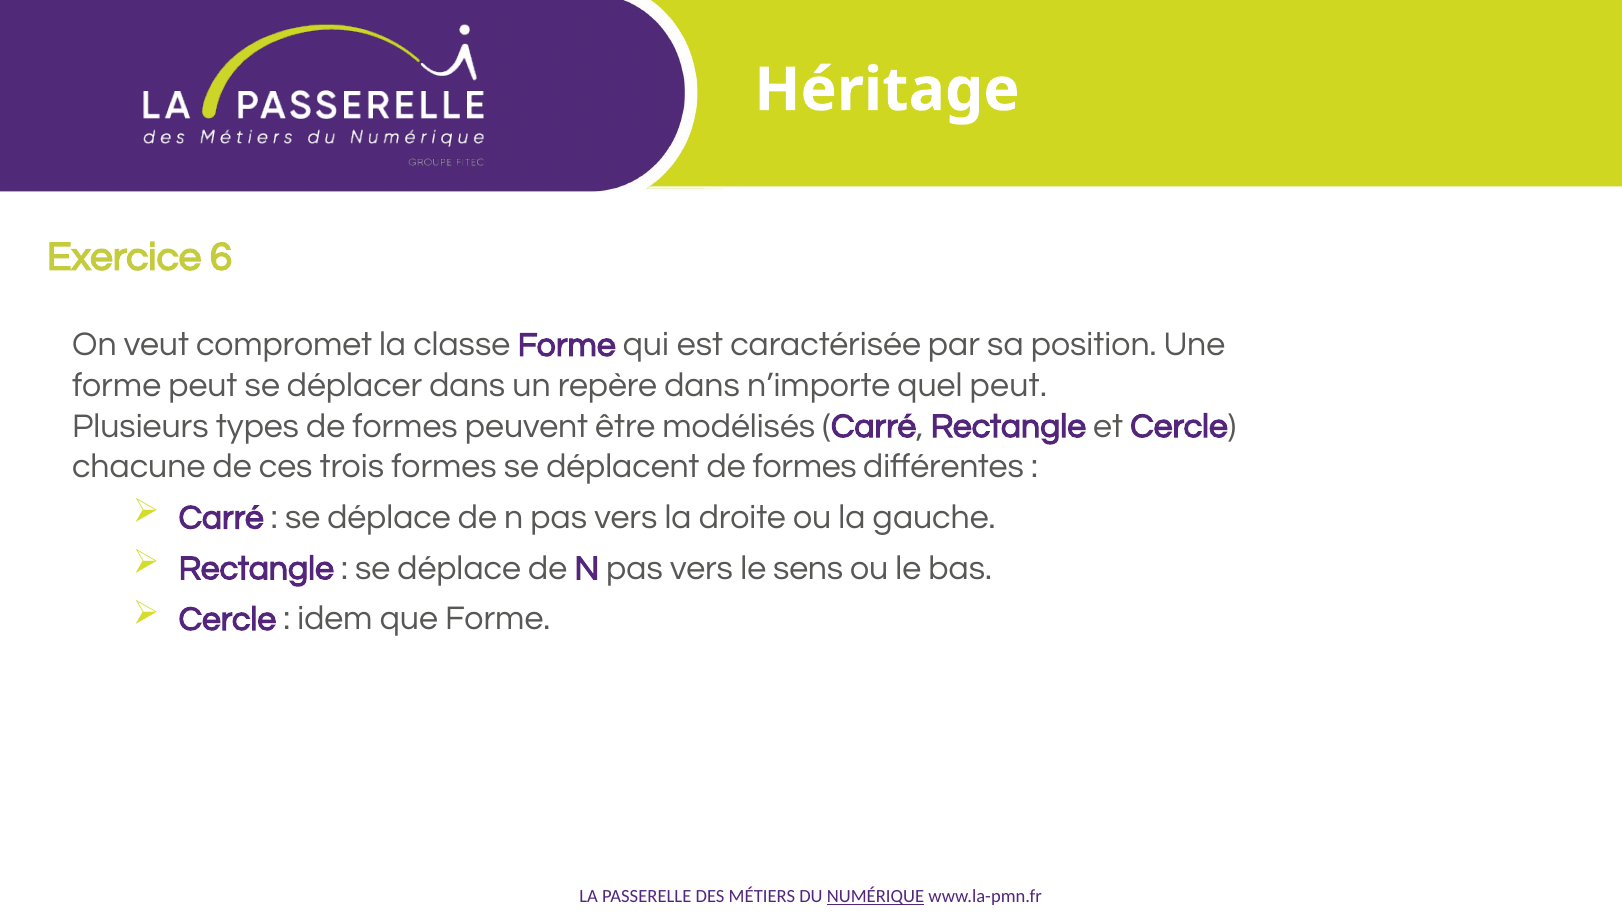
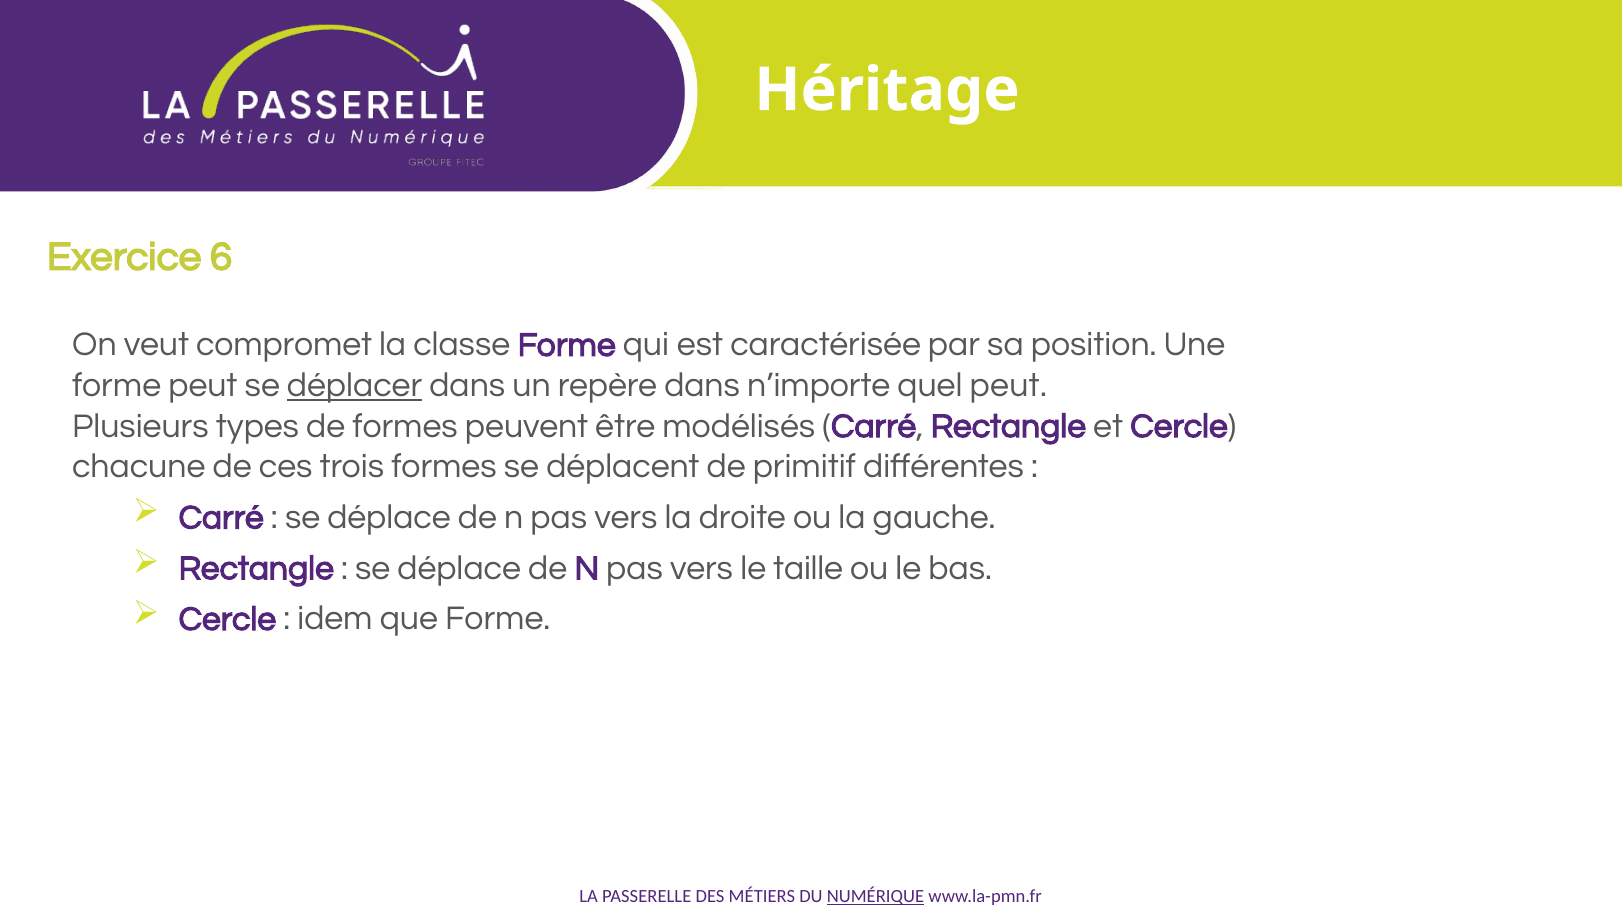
déplacer underline: none -> present (355, 385)
déplacent de formes: formes -> primitif (804, 466)
sens: sens -> taille (808, 568)
